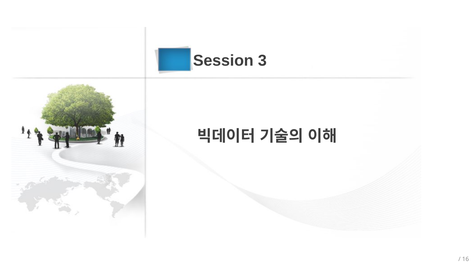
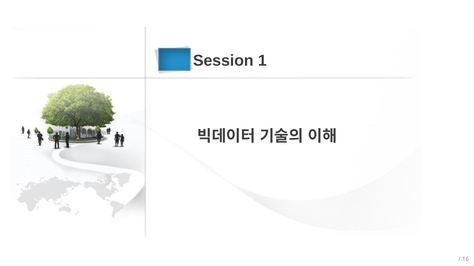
3: 3 -> 1 (262, 61)
